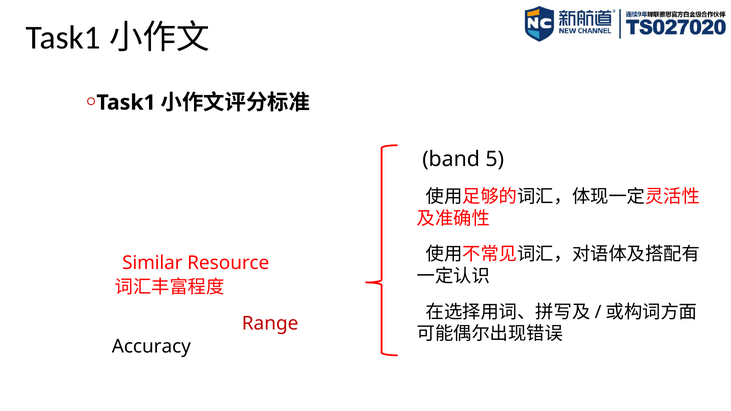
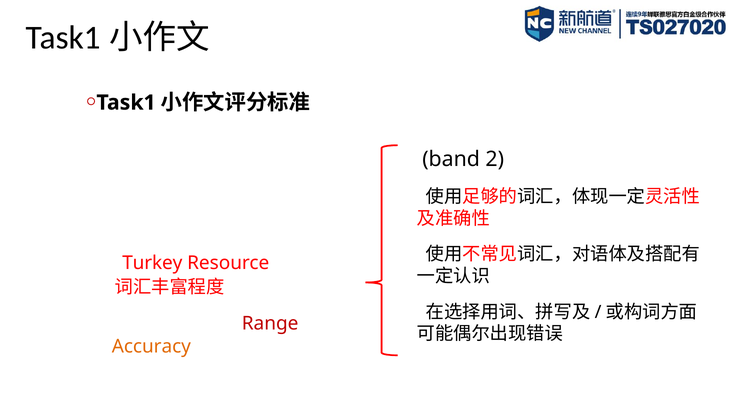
5: 5 -> 2 (495, 159)
Similar: Similar -> Turkey (152, 263)
Accuracy colour: black -> orange (151, 346)
